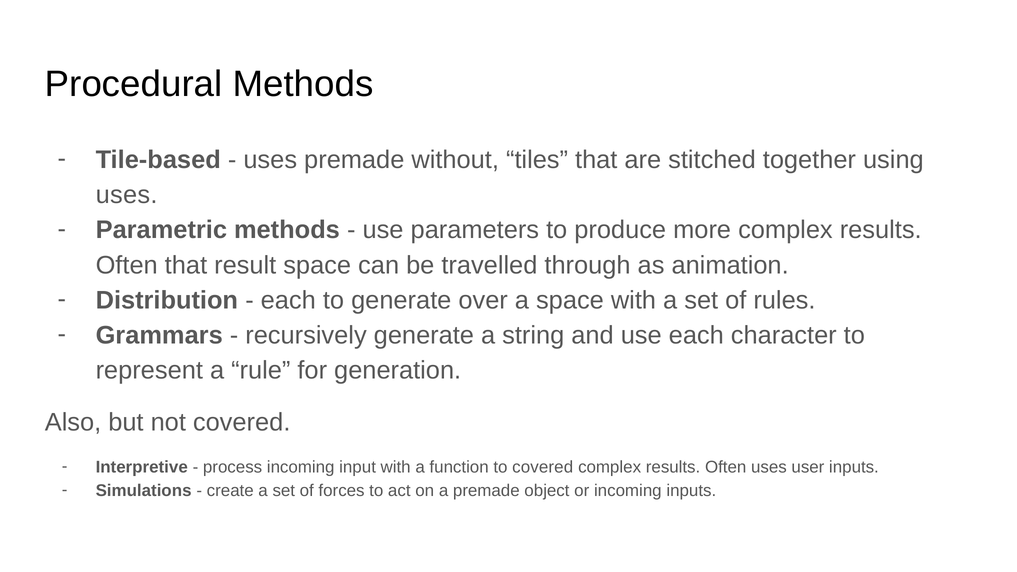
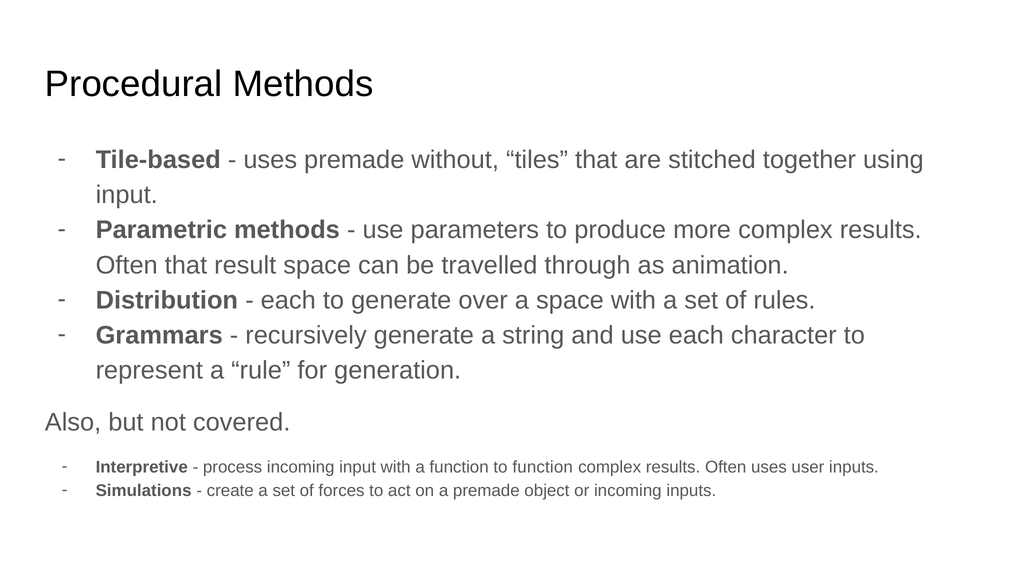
uses: uses -> input (127, 195)
to covered: covered -> function (543, 467)
